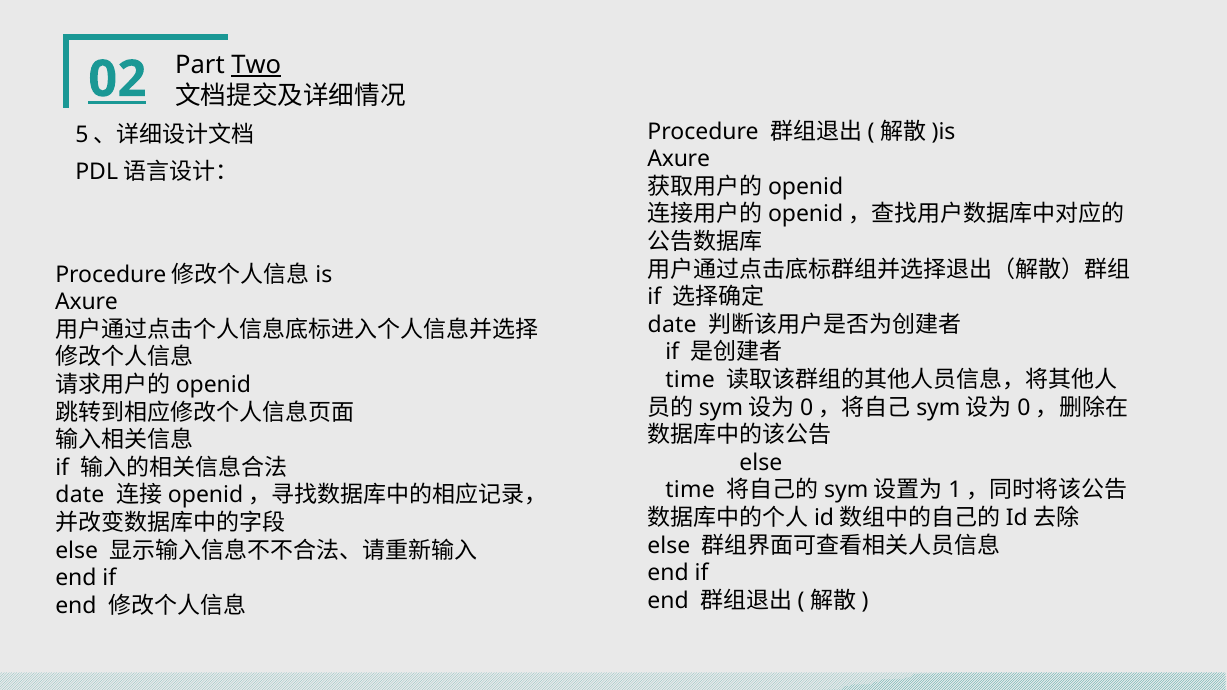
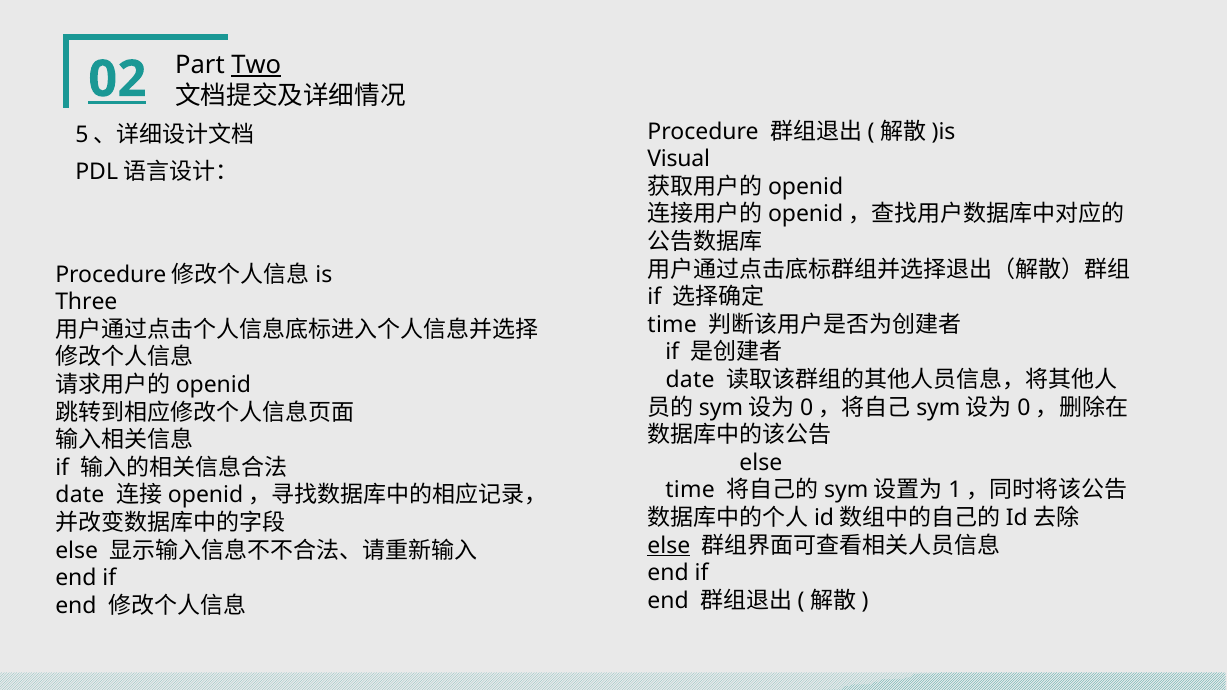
Axure: Axure -> Visual (679, 159)
Axure: Axure -> Three (86, 302)
date: date -> time (672, 325)
time: time -> date (690, 380)
else underline: none -> present (669, 546)
